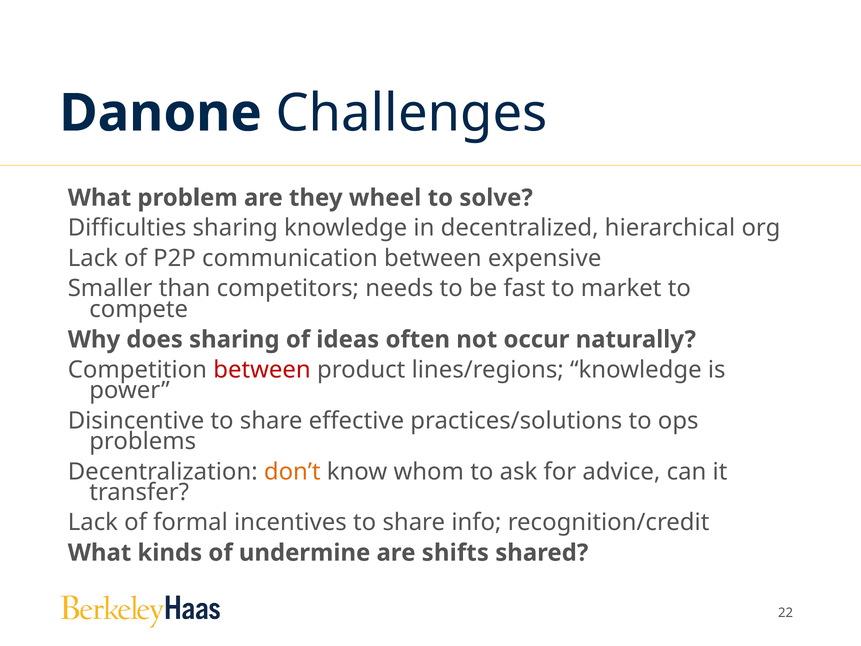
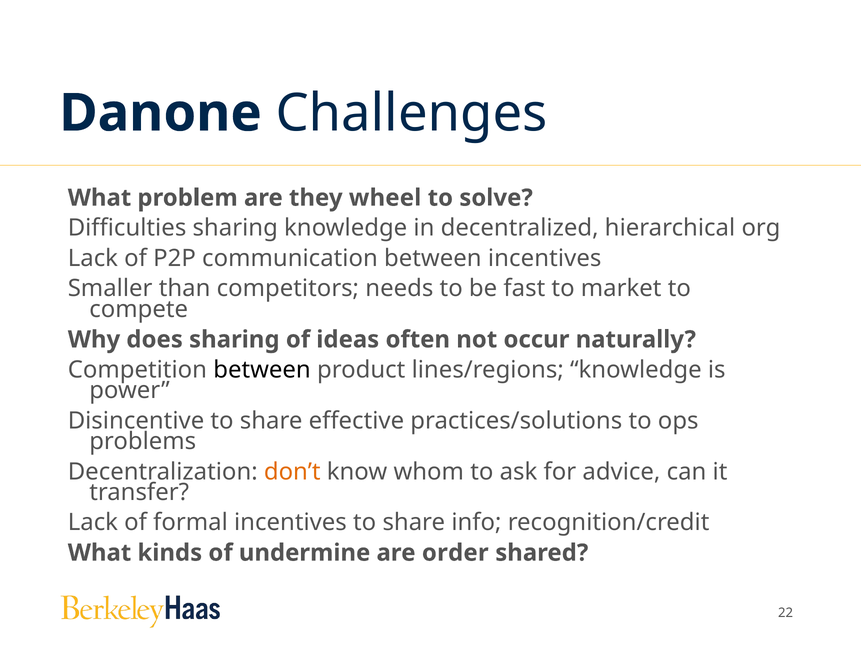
between expensive: expensive -> incentives (545, 258)
between colour: red -> black (262, 370)
shifts: shifts -> order (455, 553)
